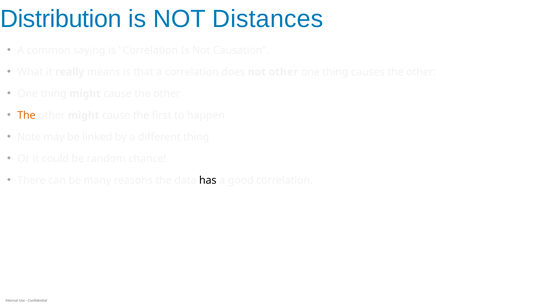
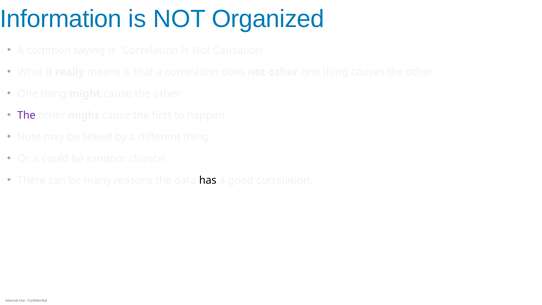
Distribution: Distribution -> Information (61, 19)
Distances: Distances -> Organized (268, 19)
The colour: orange -> purple (26, 115)
